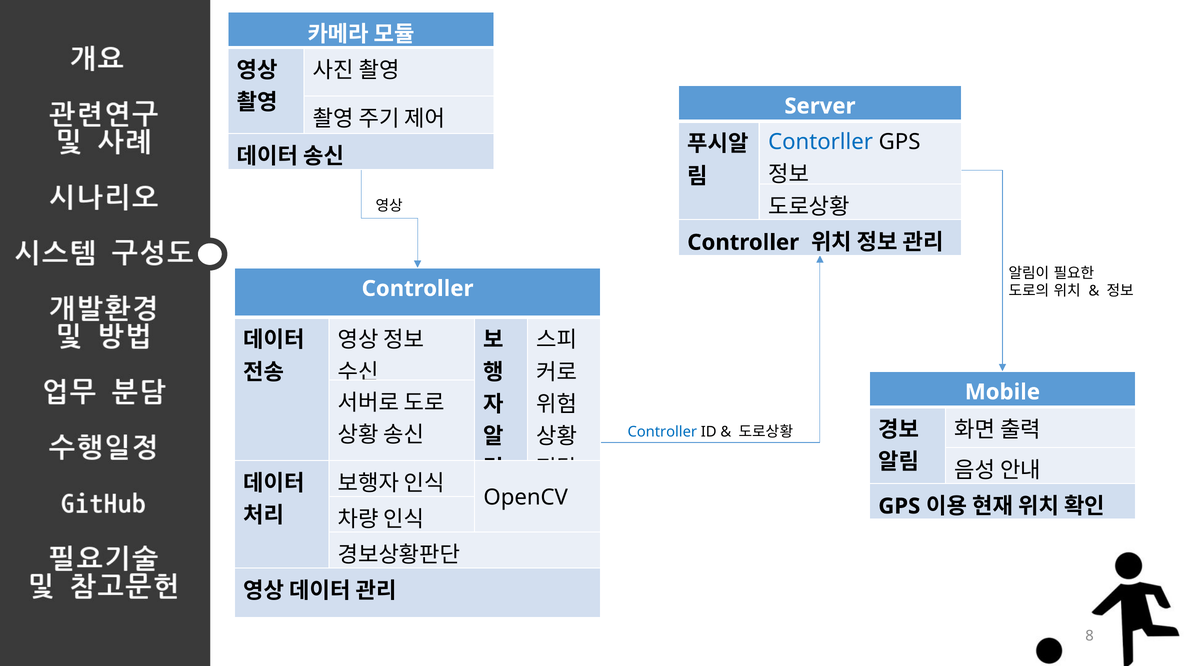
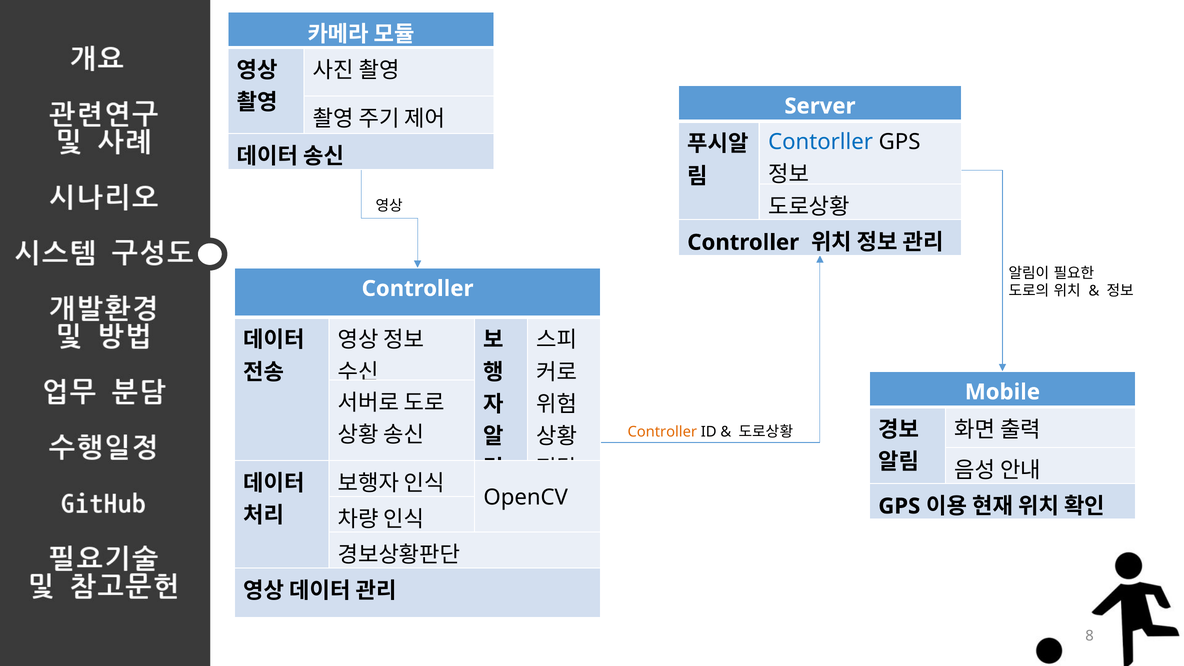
Controller colour: blue -> orange (662, 432)
